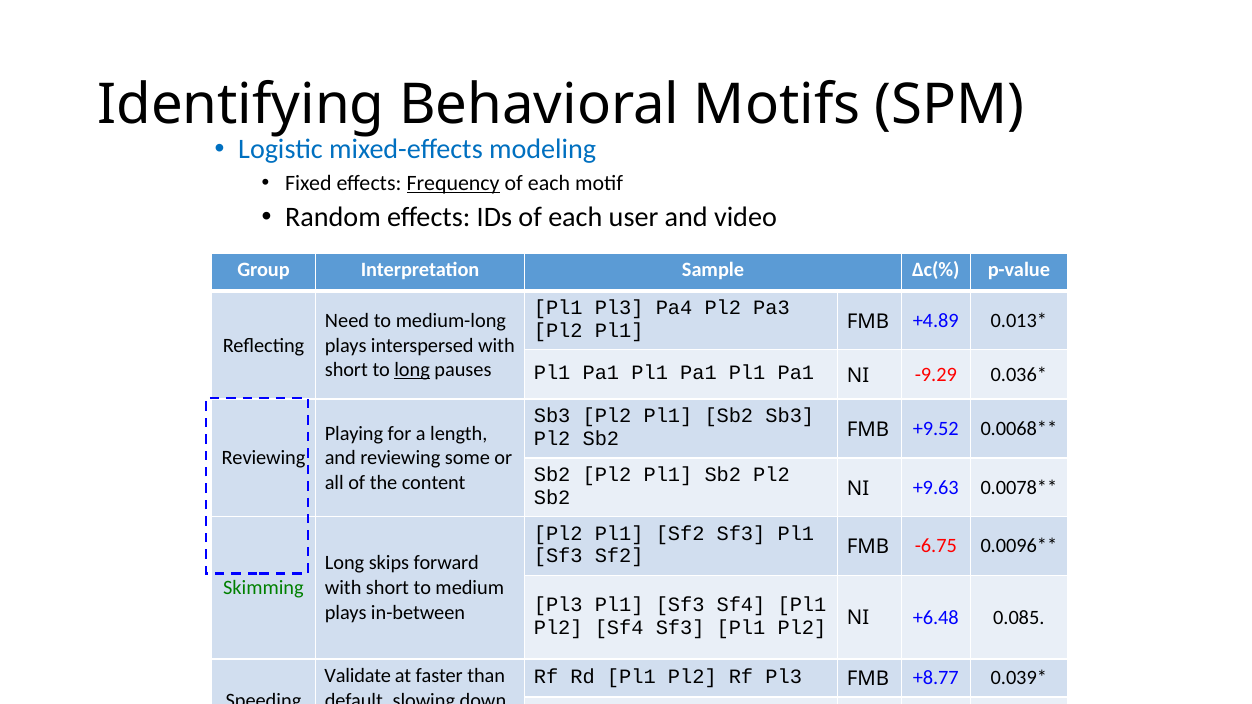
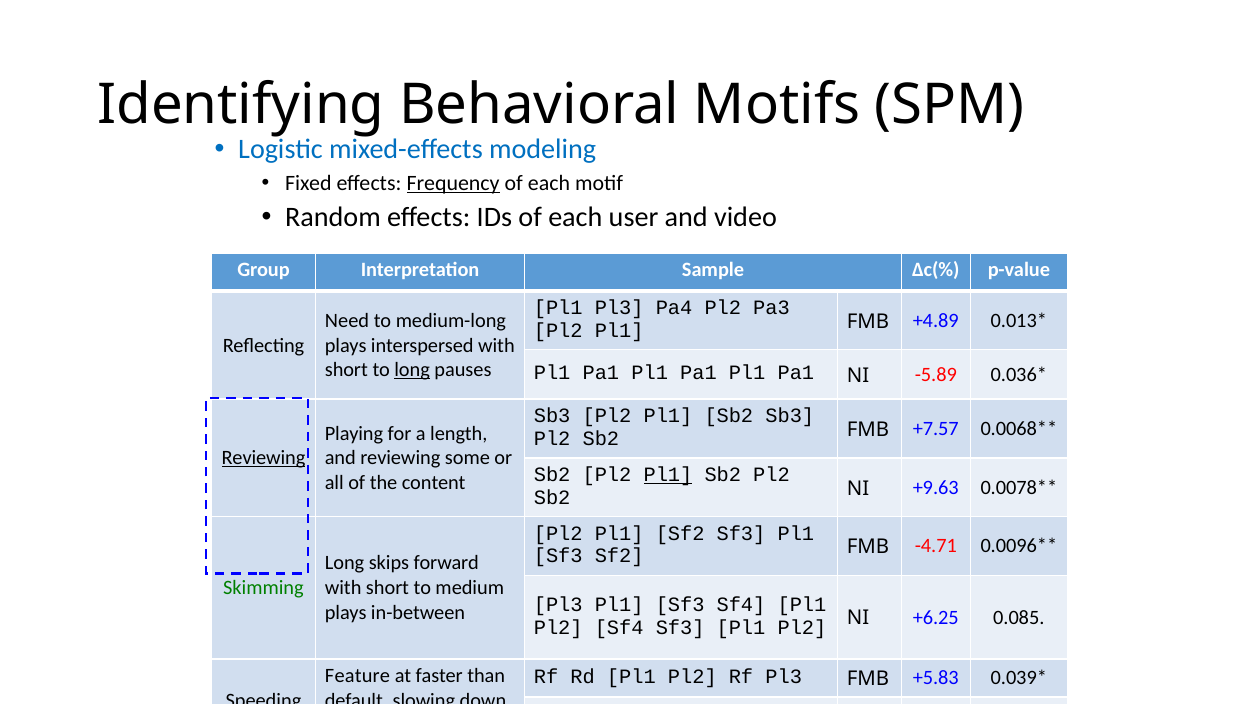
-9.29: -9.29 -> -5.89 (936, 375)
+9.52: +9.52 -> +7.57 (936, 429)
Reviewing underline: none -> present (263, 458)
Pl1 underline: none -> present (668, 475)
-6.75: -6.75 -> -4.71 (936, 546)
+6.48: +6.48 -> +6.25 (936, 618)
Validate: Validate -> Feature (358, 676)
+8.77: +8.77 -> +5.83 (936, 678)
